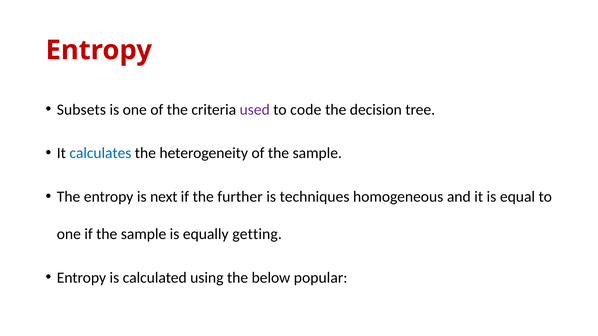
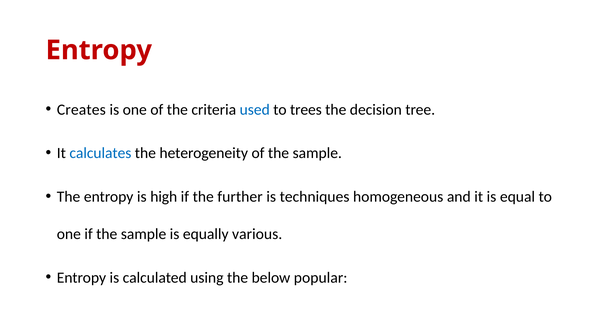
Subsets: Subsets -> Creates (81, 110)
used colour: purple -> blue (255, 110)
code: code -> trees (306, 110)
next: next -> high (164, 197)
getting: getting -> various (257, 234)
